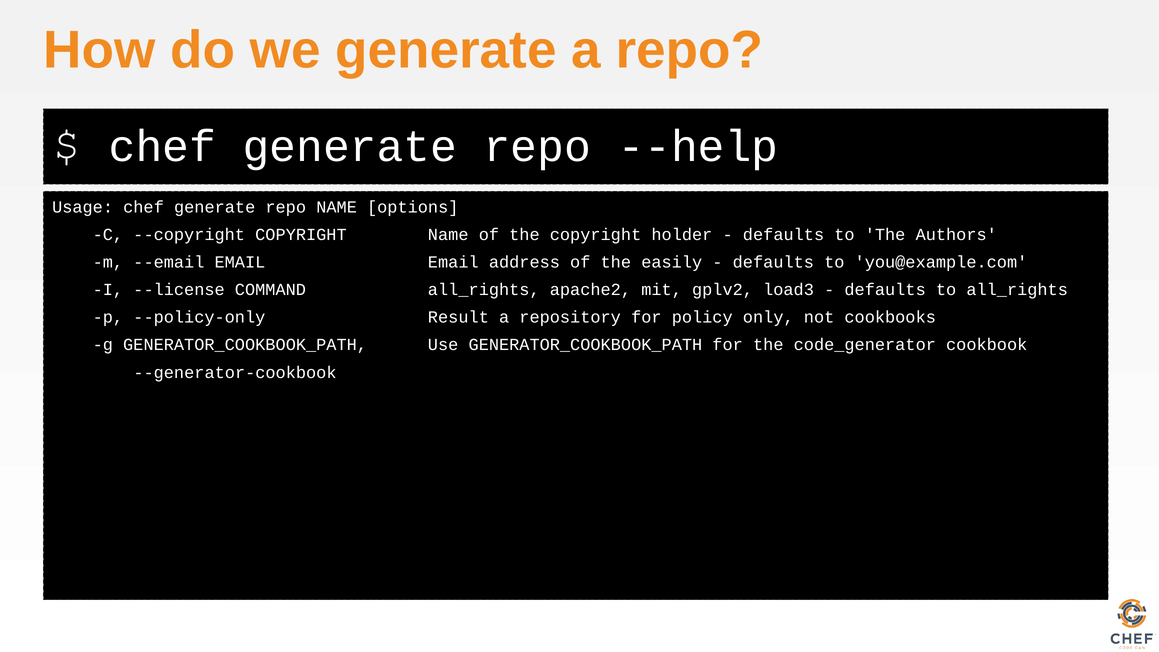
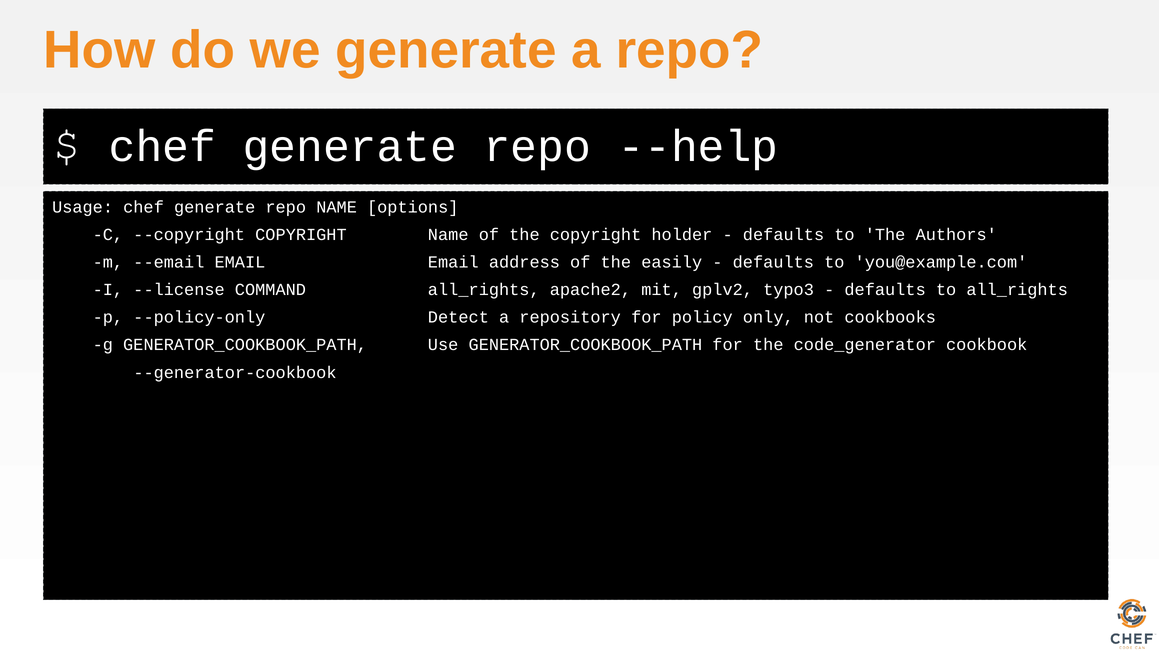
load3: load3 -> typo3 (789, 290)
Result: Result -> Detect (458, 317)
